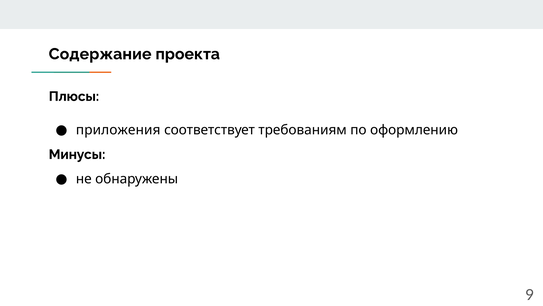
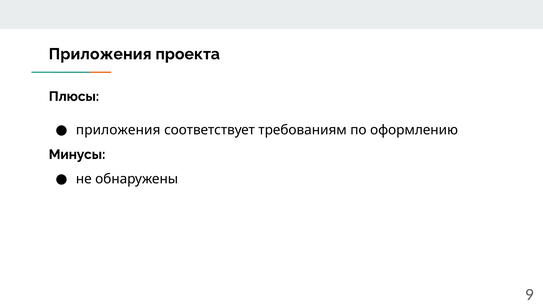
Содержание: Содержание -> Приложения (100, 54)
